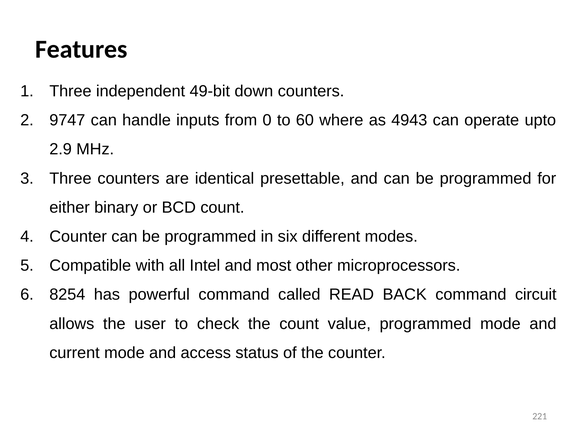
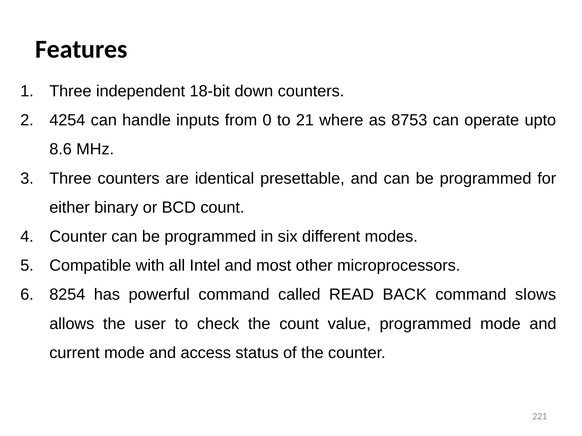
49-bit: 49-bit -> 18-bit (210, 91)
9747: 9747 -> 4254 (67, 120)
60: 60 -> 21 (305, 120)
4943: 4943 -> 8753 (409, 120)
2.9: 2.9 -> 8.6 (61, 149)
circuit: circuit -> slows (536, 295)
